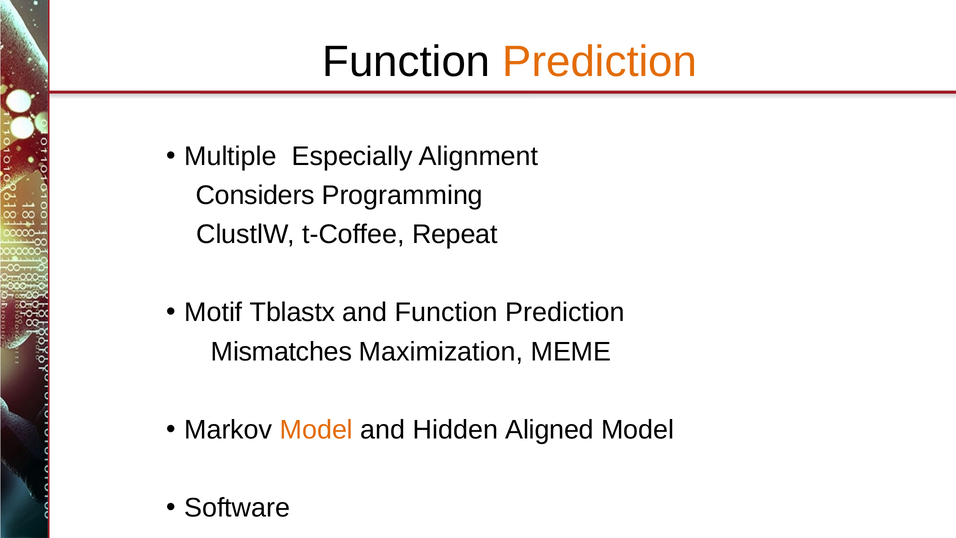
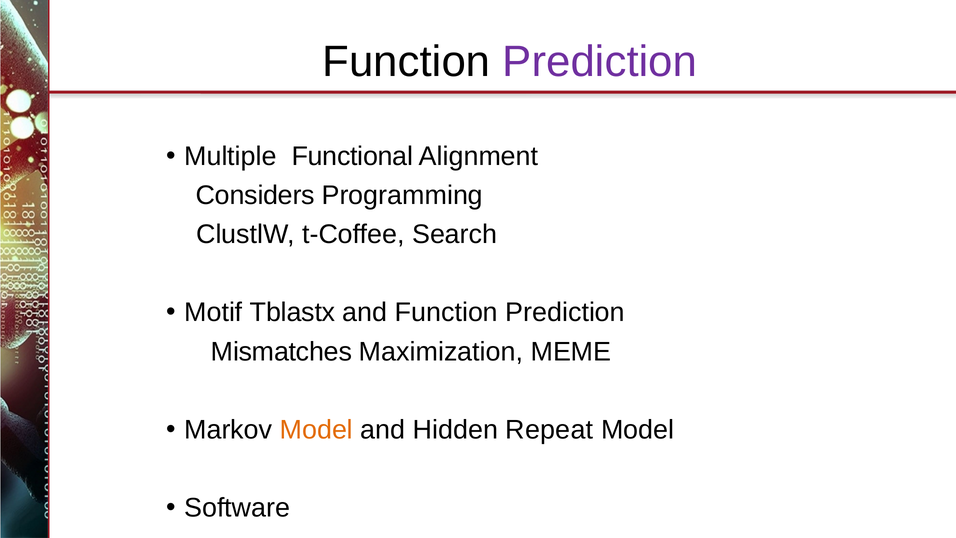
Prediction colour: orange -> purple (600, 62)
Especially: Especially -> Functional (352, 156)
Repeat: Repeat -> Search (455, 234)
Aligned: Aligned -> Repeat (549, 430)
